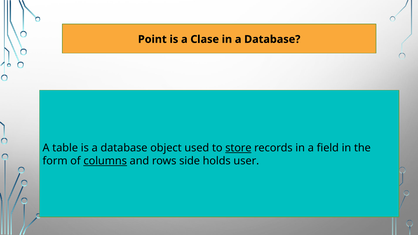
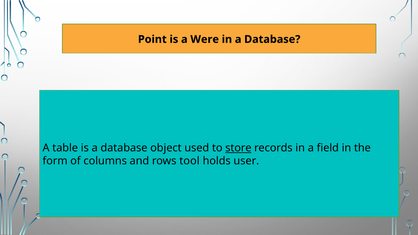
Clase: Clase -> Were (205, 39)
columns underline: present -> none (105, 161)
side: side -> tool (189, 161)
